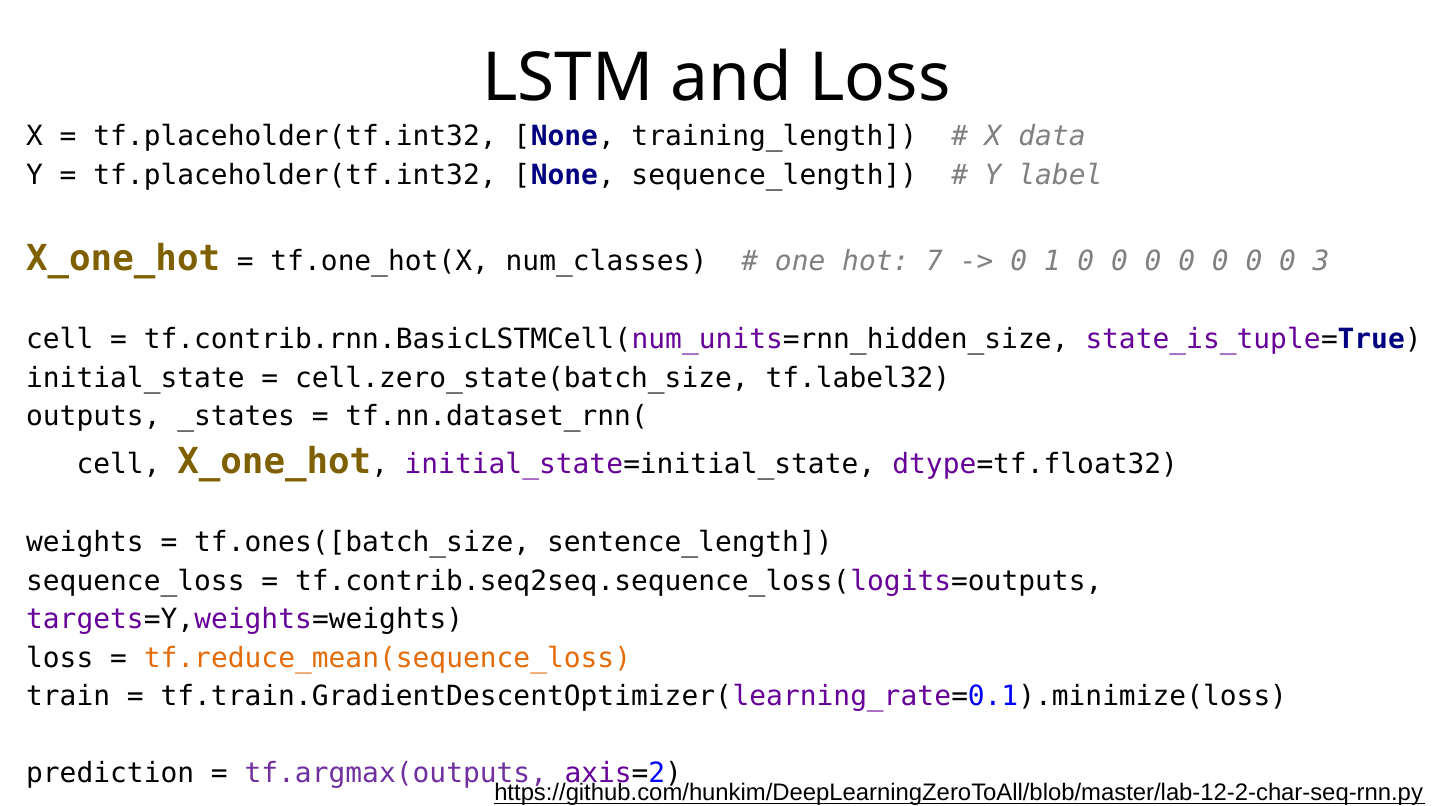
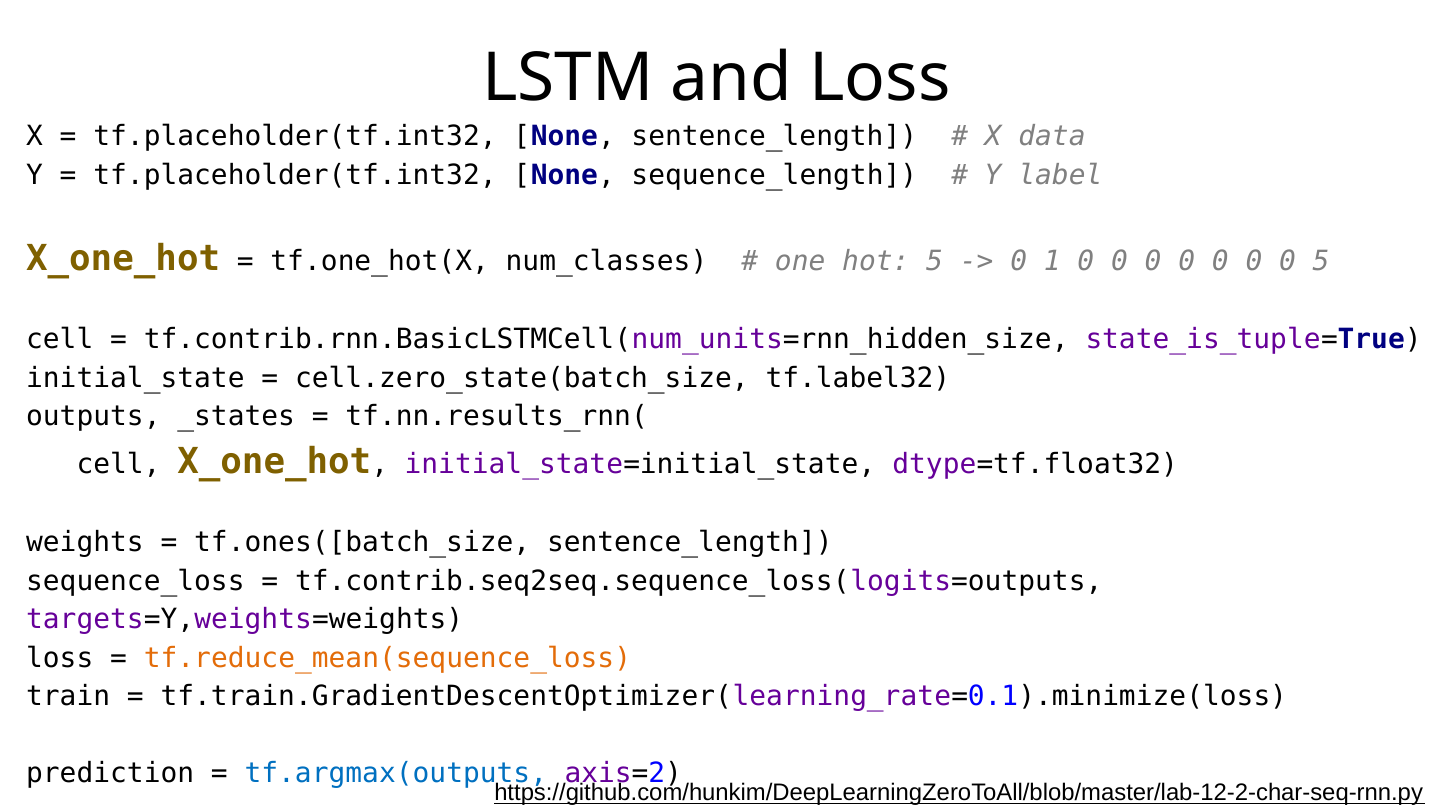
None training_length: training_length -> sentence_length (774, 137)
hot 7: 7 -> 5 (935, 261)
0 3: 3 -> 5 (1321, 261)
tf.nn.dataset_rnn(: tf.nn.dataset_rnn( -> tf.nn.results_rnn( (497, 416)
tf.argmax(outputs colour: purple -> blue (396, 773)
